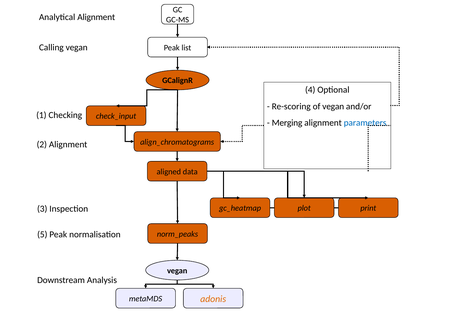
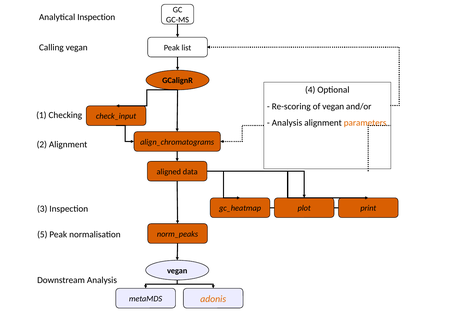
Analytical Alignment: Alignment -> Inspection (96, 17)
Merging: Merging -> Analysis (287, 123)
parameters colour: blue -> orange (365, 123)
